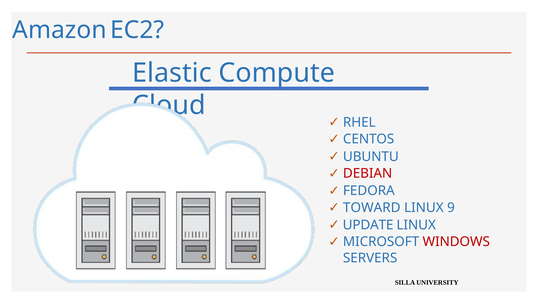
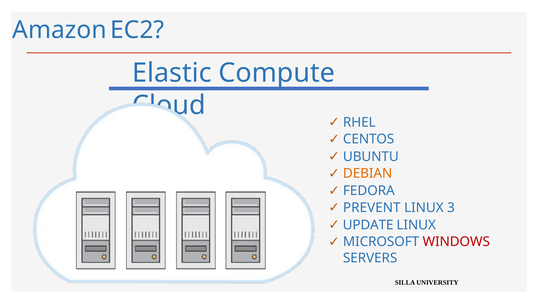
DEBIAN colour: red -> orange (368, 173)
TOWARD: TOWARD -> PREVENT (372, 207)
9: 9 -> 3 (451, 207)
